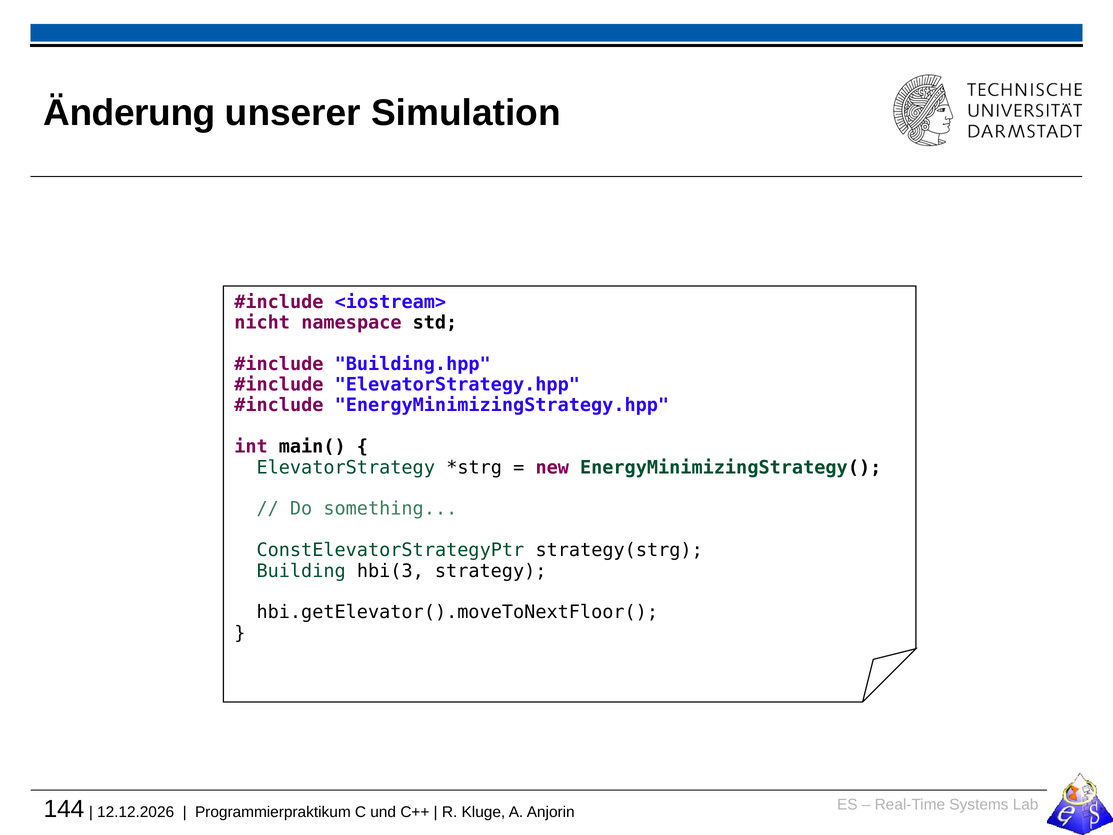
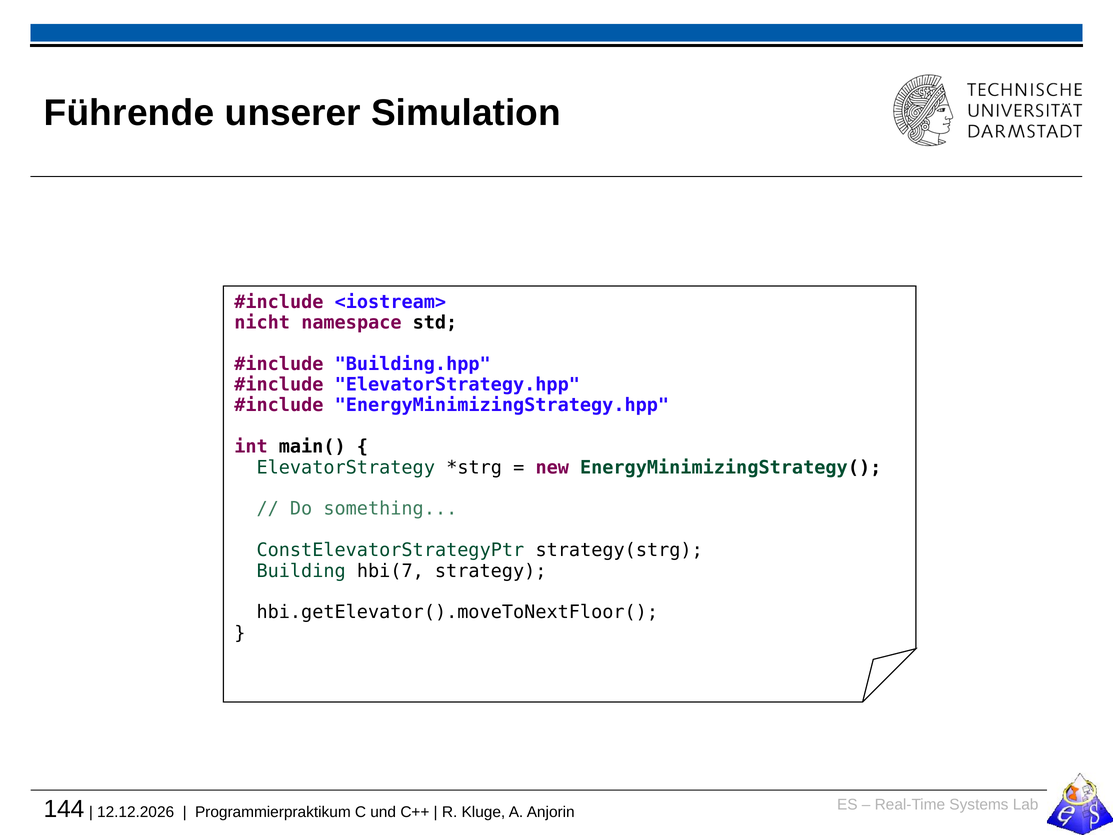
Änderung: Änderung -> Führende (129, 113)
hbi(3: hbi(3 -> hbi(7 (390, 571)
